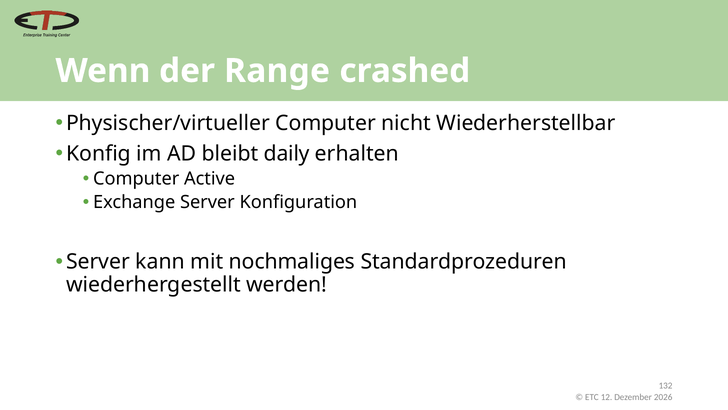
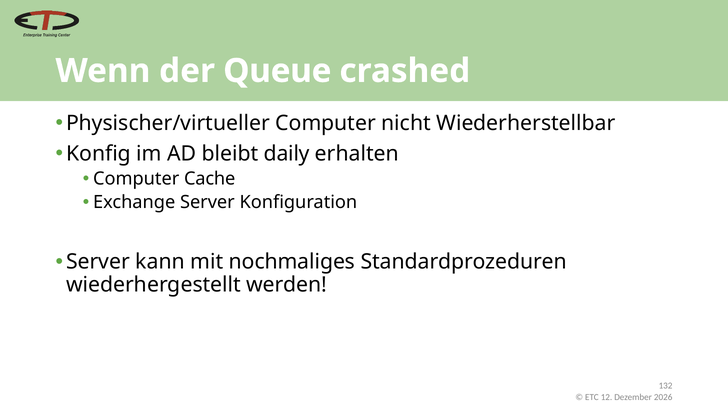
Range: Range -> Queue (277, 71)
Active: Active -> Cache (210, 179)
